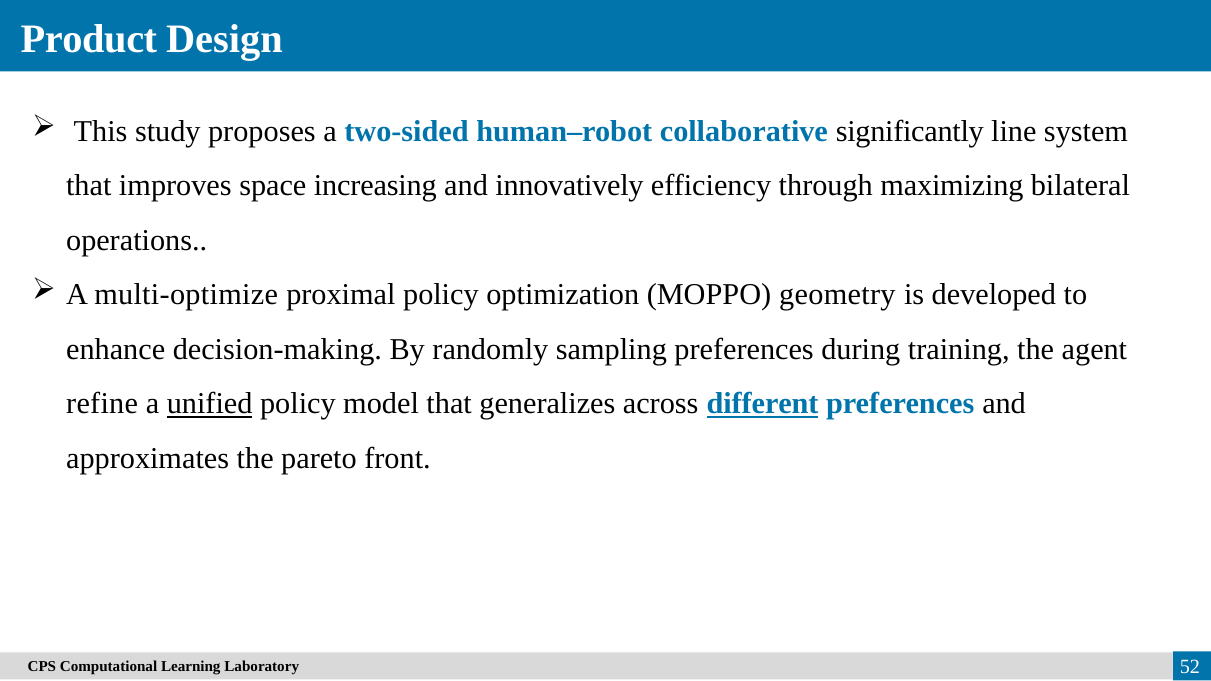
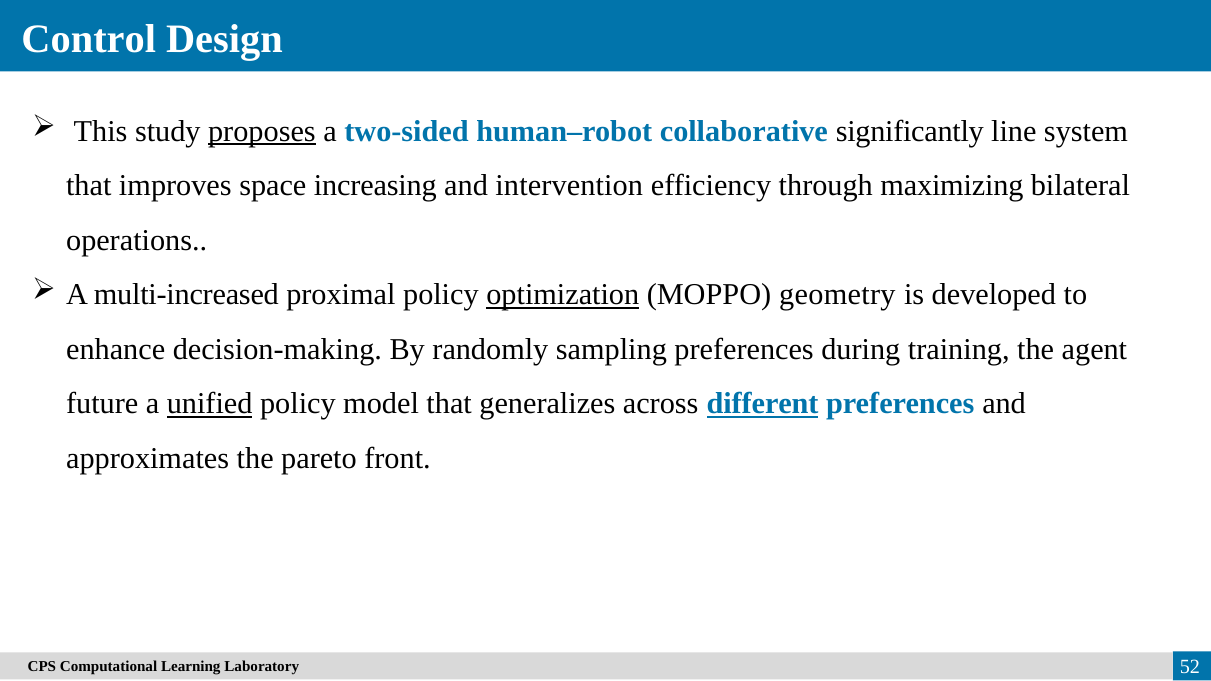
Product: Product -> Control (89, 39)
proposes underline: none -> present (262, 131)
innovatively: innovatively -> intervention (569, 186)
multi-optimize: multi-optimize -> multi-increased (186, 295)
optimization underline: none -> present (563, 295)
refine: refine -> future (102, 404)
